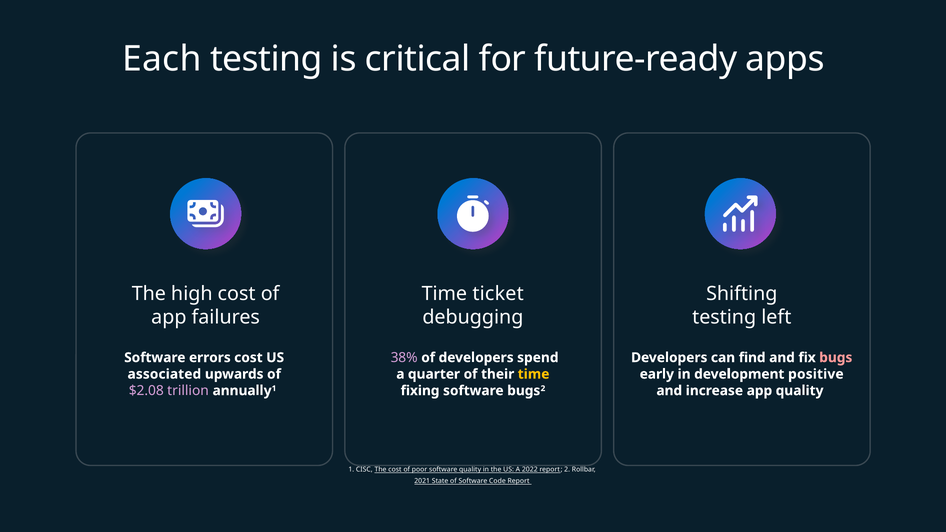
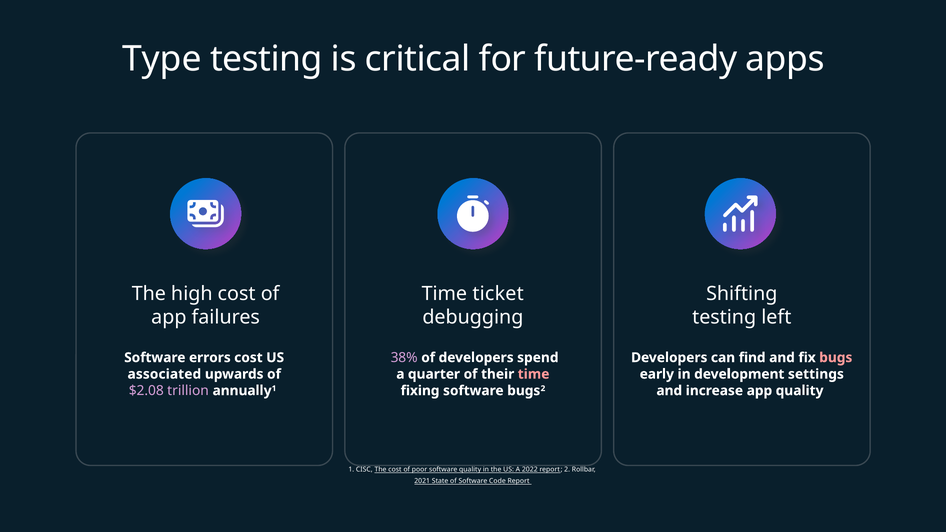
Each: Each -> Type (162, 59)
time colour: yellow -> pink (534, 374)
positive: positive -> settings (816, 374)
